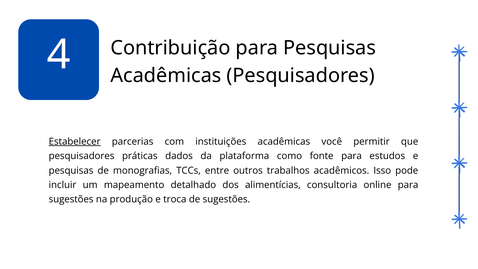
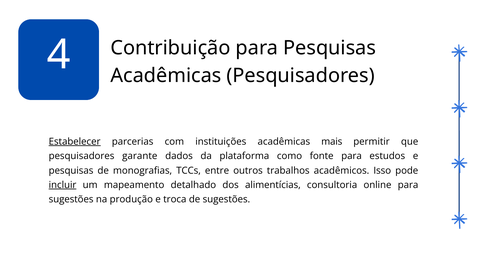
você: você -> mais (332, 142)
práticas: práticas -> garante (140, 156)
incluir underline: none -> present (63, 185)
